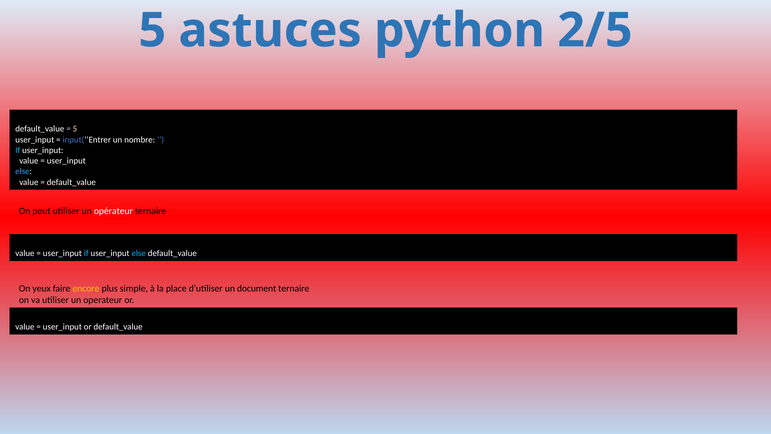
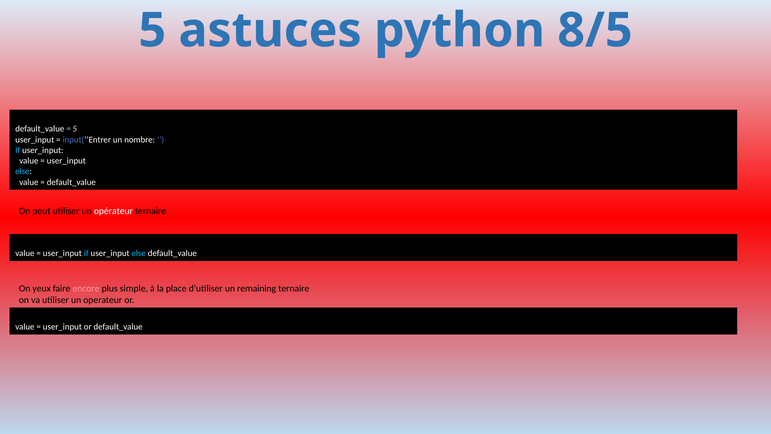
2/5: 2/5 -> 8/5 (595, 30)
encore colour: yellow -> pink (86, 288)
document: document -> remaining (257, 288)
